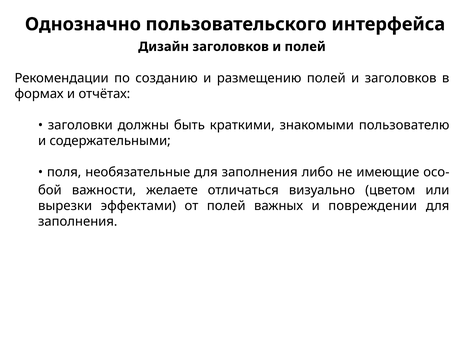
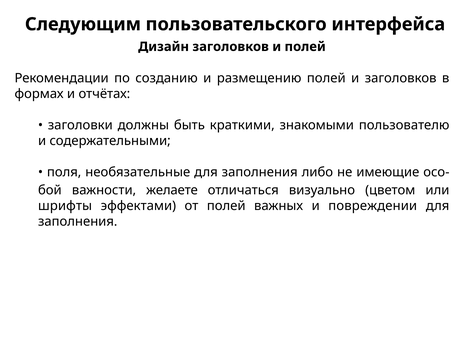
Однозначно: Однозначно -> Следующим (83, 24)
вырезки: вырезки -> шрифты (65, 206)
